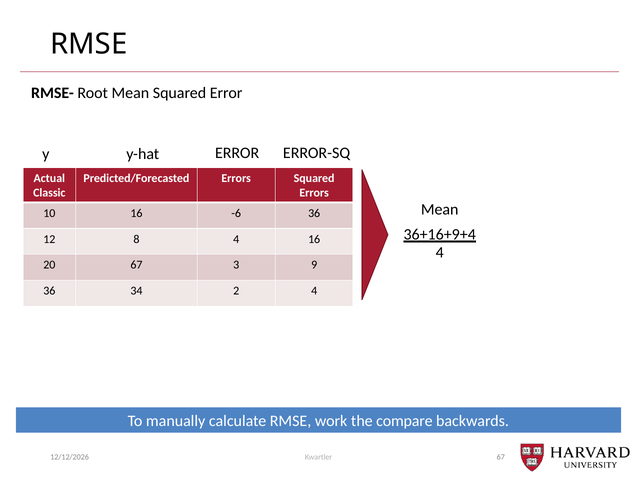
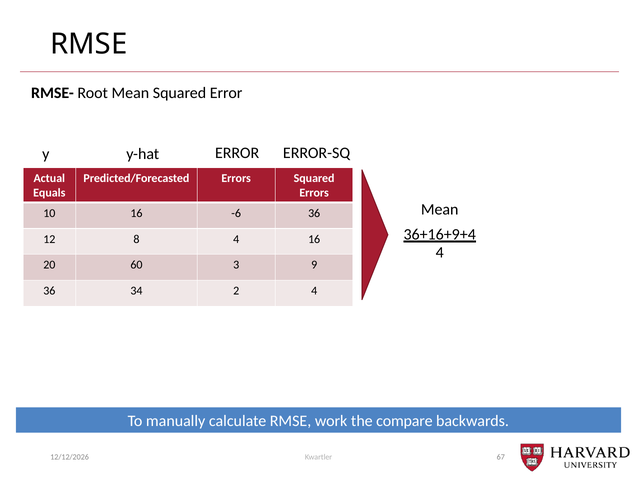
Classic: Classic -> Equals (49, 193)
20 67: 67 -> 60 (136, 265)
